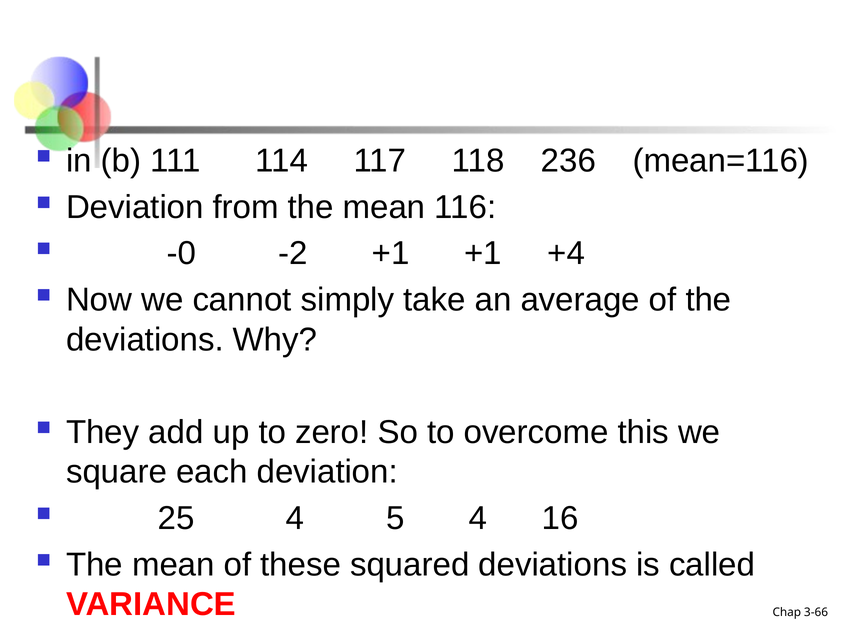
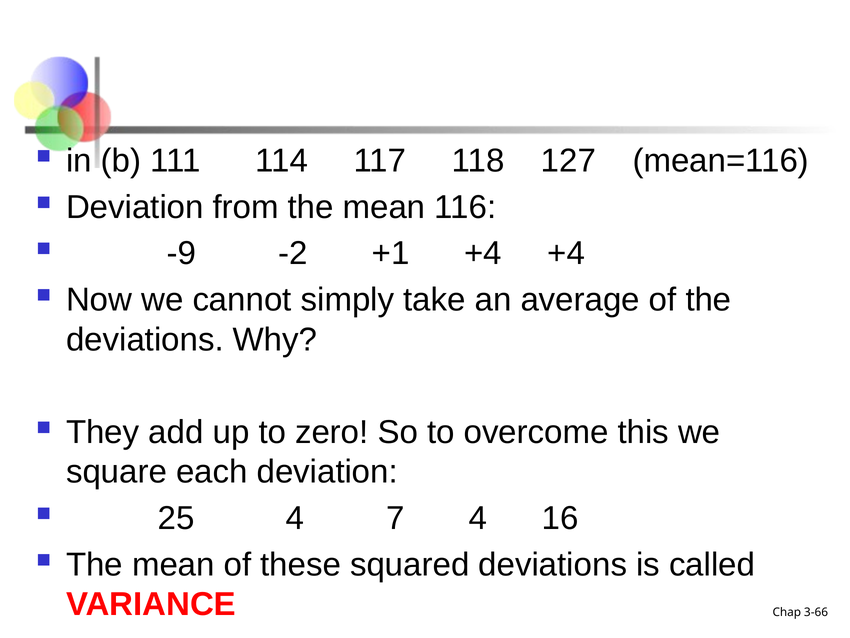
236: 236 -> 127 (569, 161)
-0: -0 -> -9 (182, 253)
+1 +1: +1 -> +4 (483, 253)
5: 5 -> 7 (396, 518)
